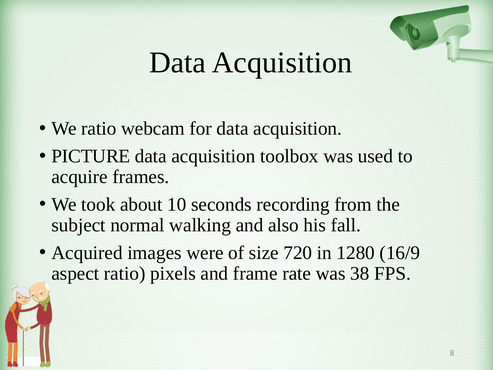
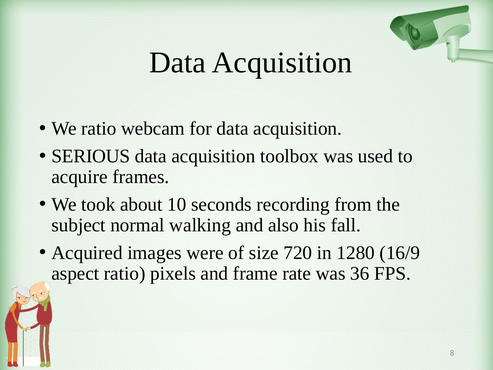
PICTURE: PICTURE -> SERIOUS (91, 156)
38: 38 -> 36 (360, 273)
